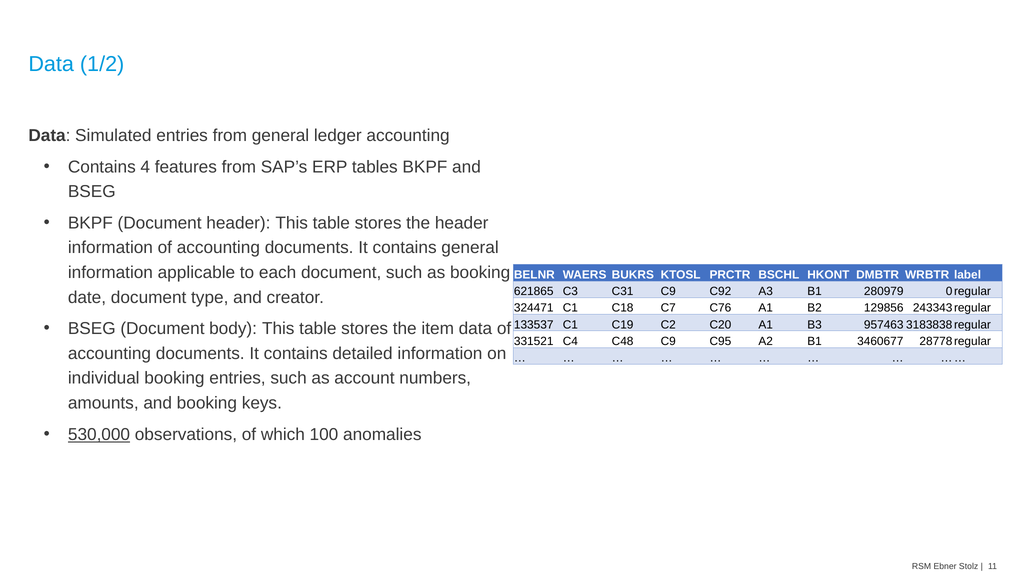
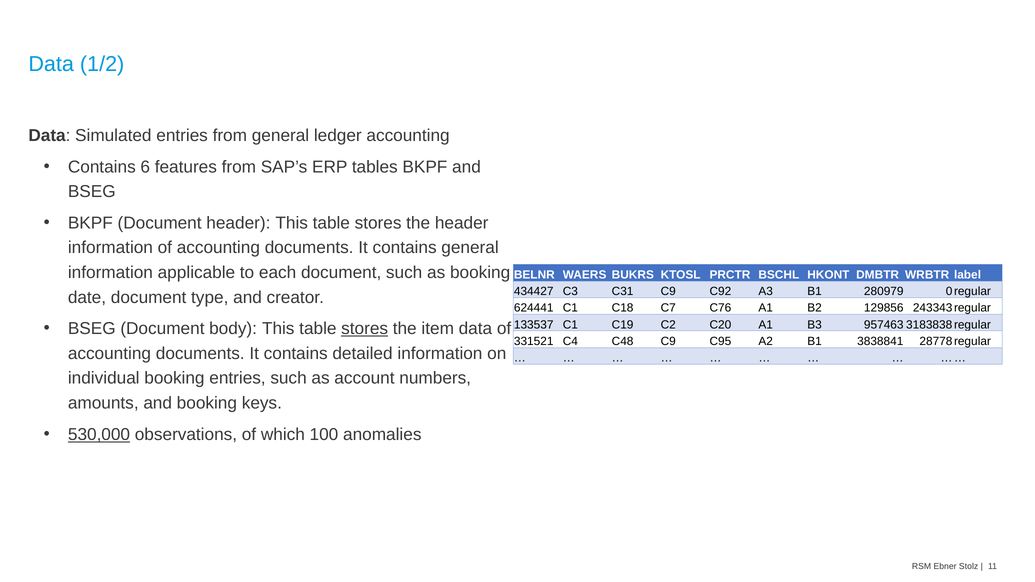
4: 4 -> 6 (145, 167)
621865: 621865 -> 434427 (534, 291)
324471: 324471 -> 624441 (534, 308)
stores underline: none -> present (365, 329)
3460677: 3460677 -> 3838841 (880, 341)
